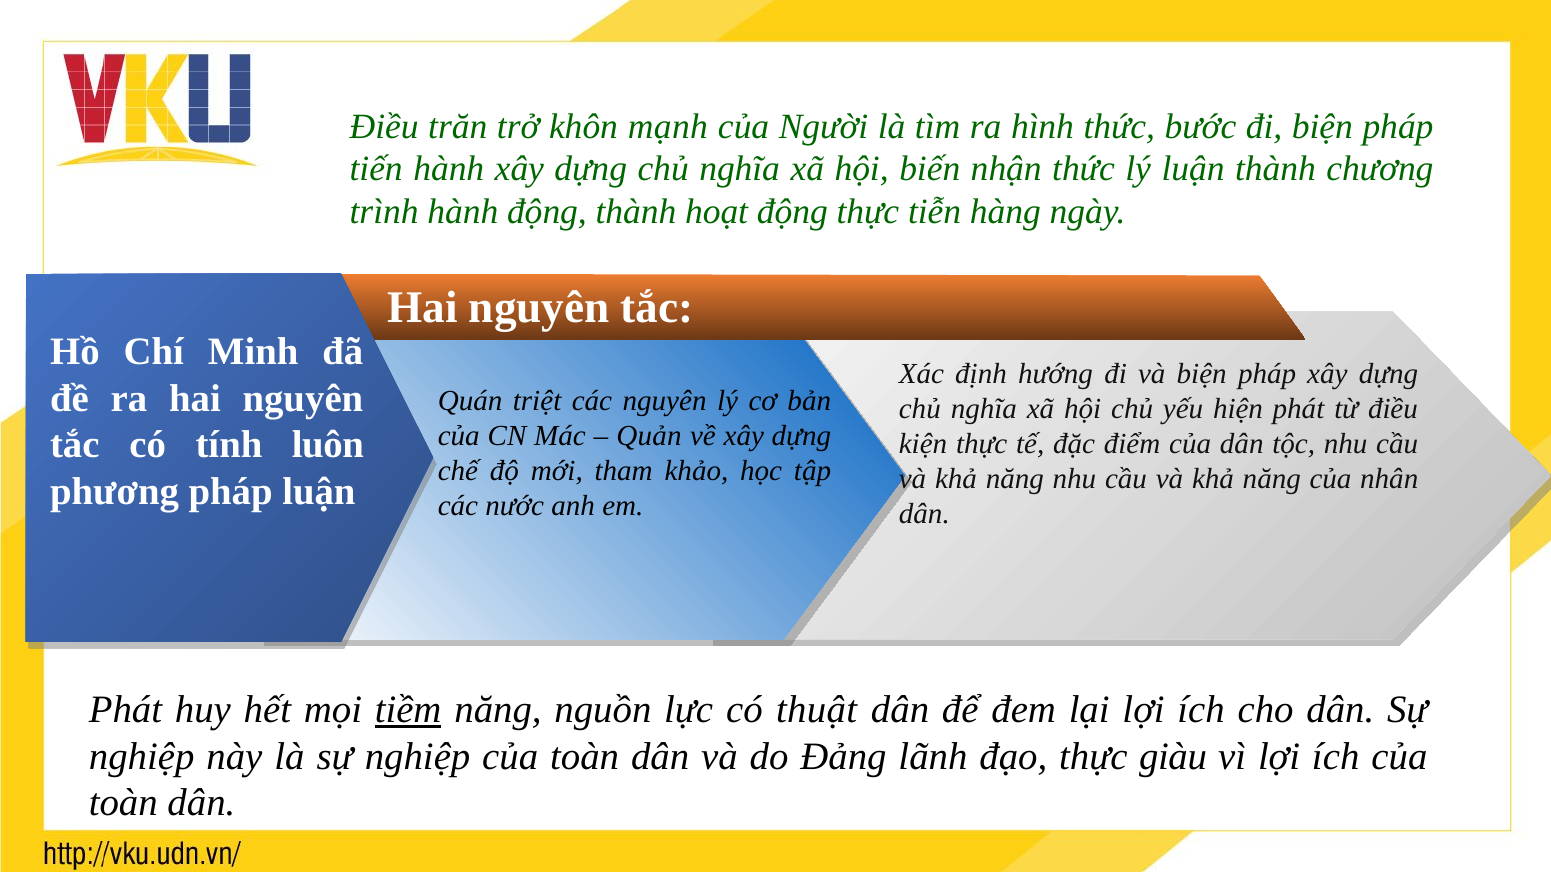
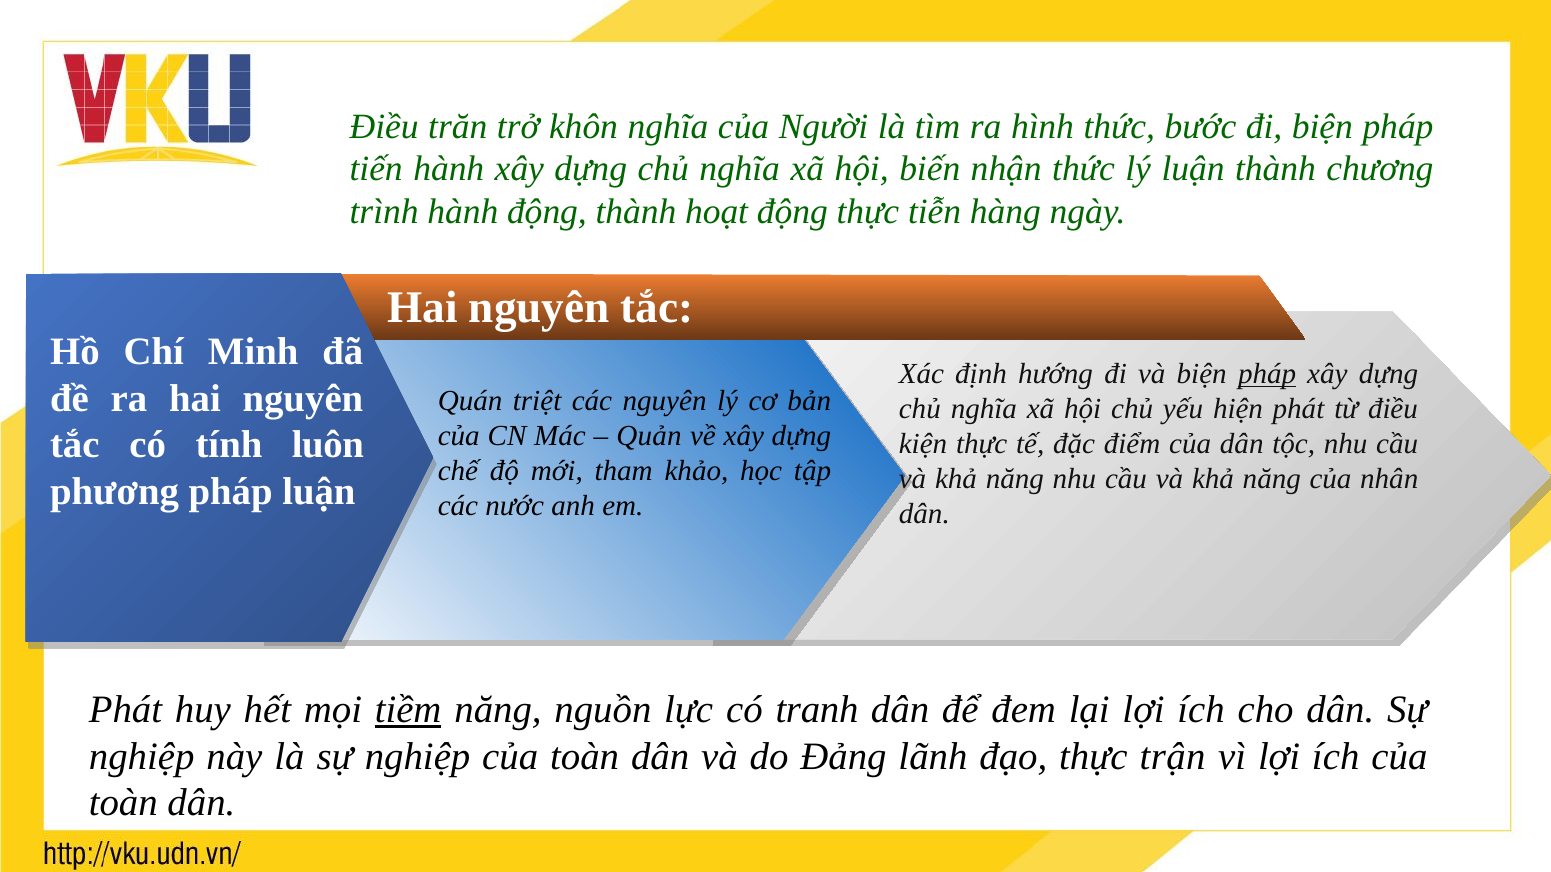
khôn mạnh: mạnh -> nghĩa (668, 126)
pháp underline: none -> present (1267, 374)
thuật: thuật -> tranh (817, 710)
giàu: giàu -> trận (1173, 757)
